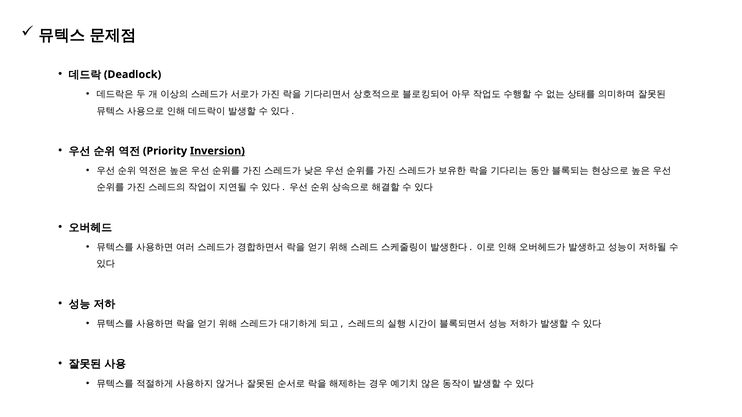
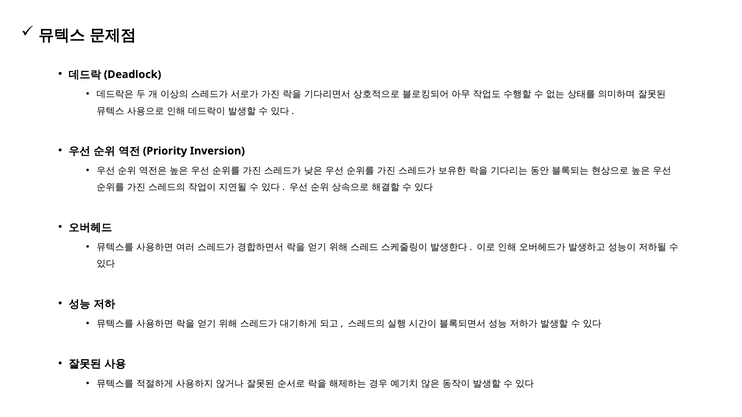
Inversion underline: present -> none (217, 151)
